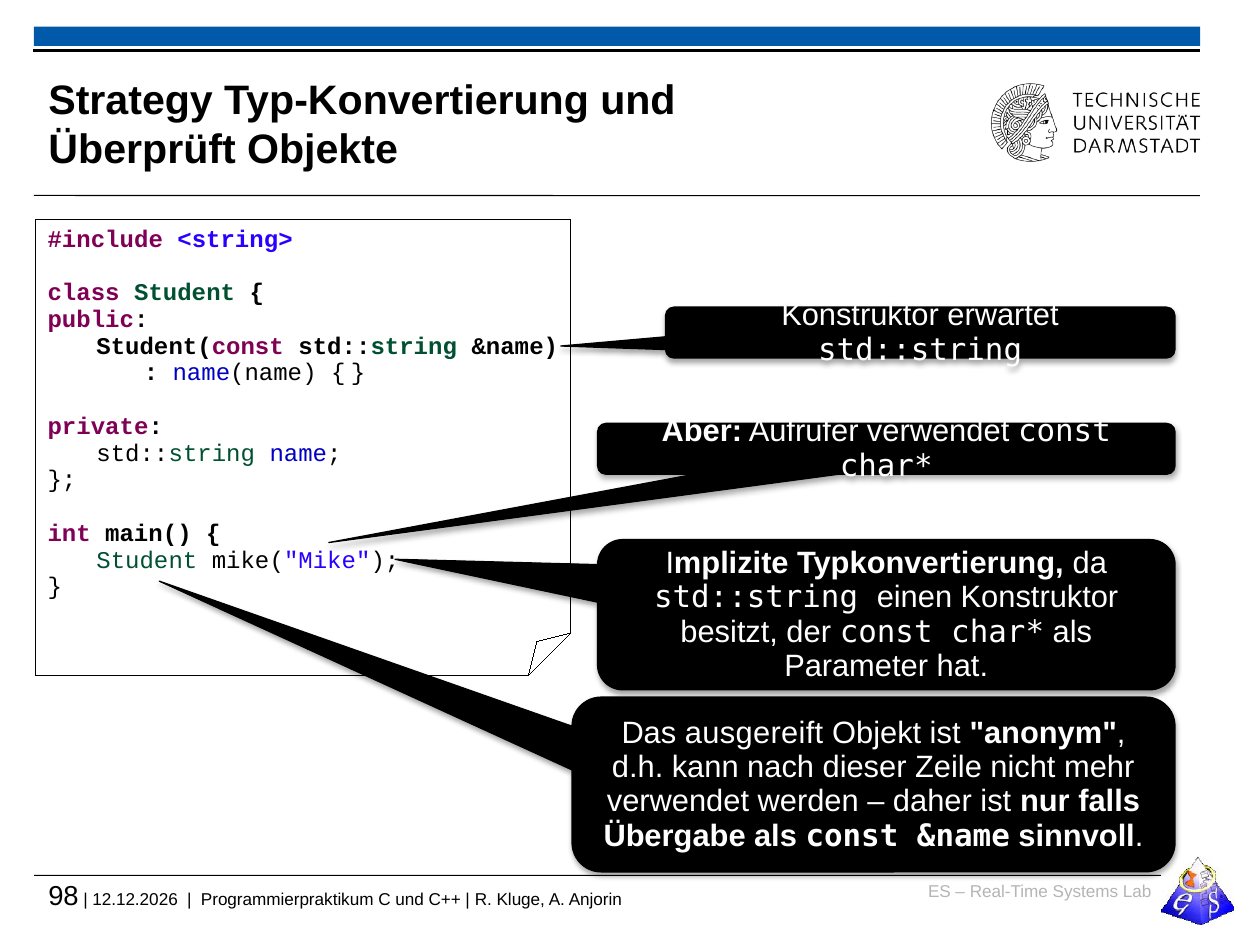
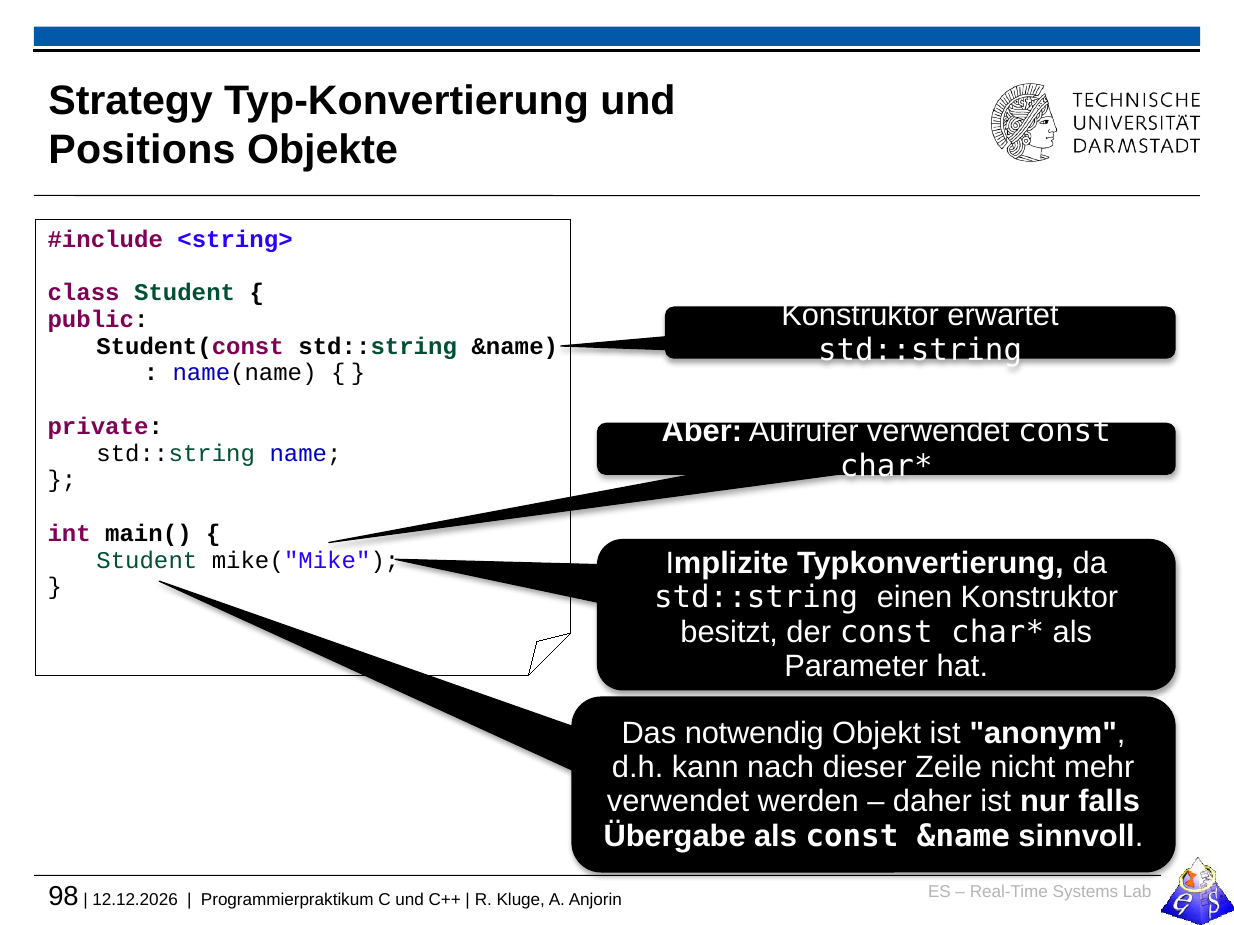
Überprüft: Überprüft -> Positions (142, 150)
ausgereift: ausgereift -> notwendig (754, 733)
